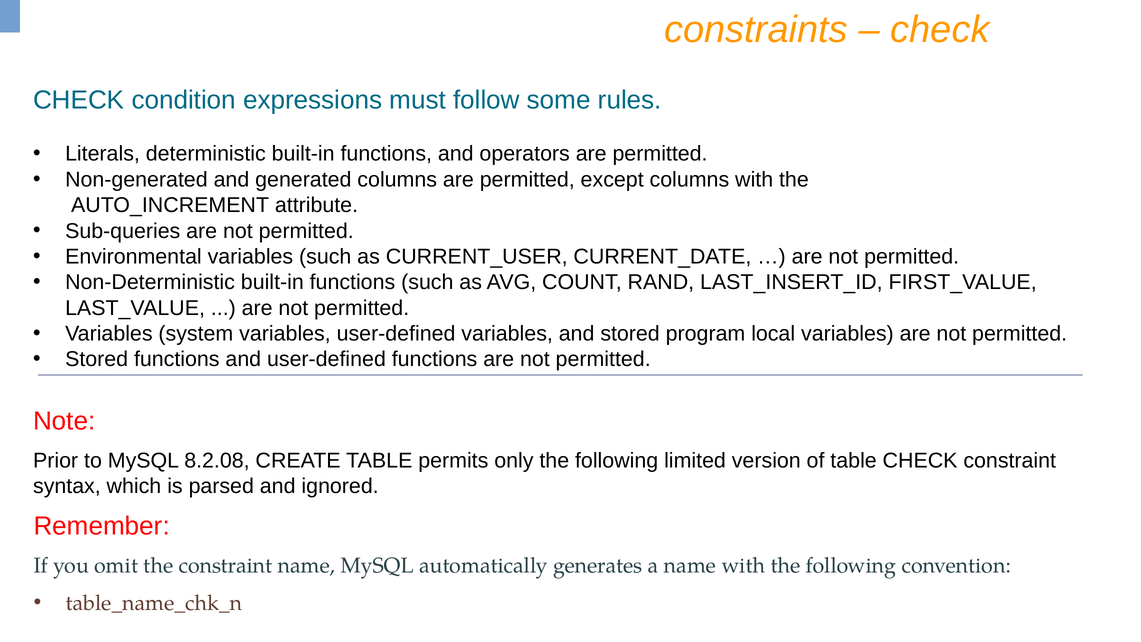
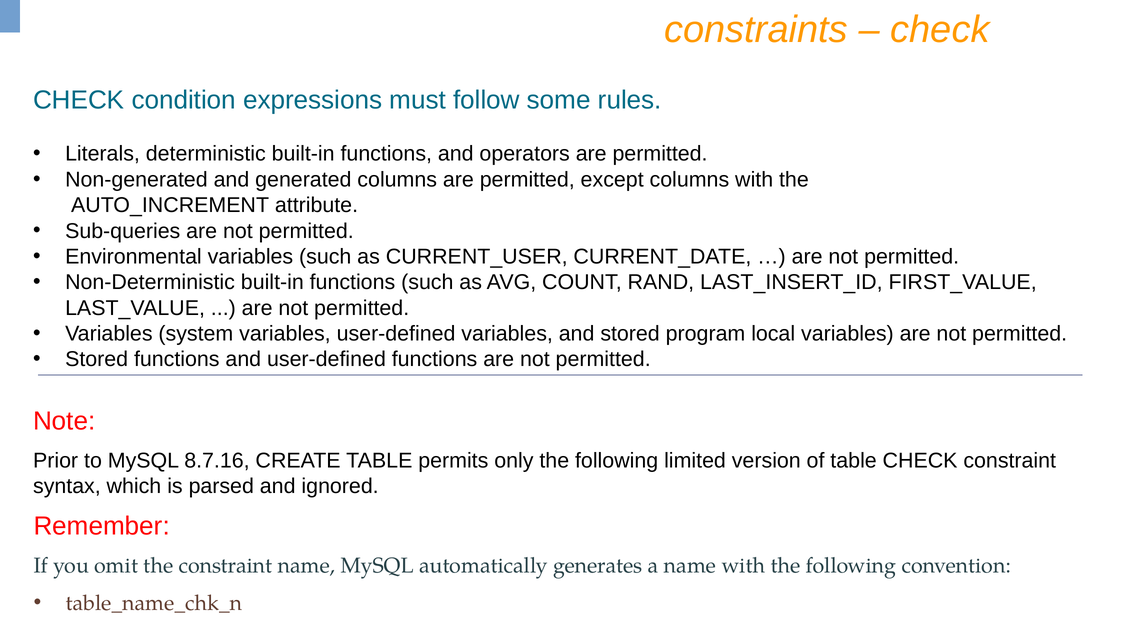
8.2.08: 8.2.08 -> 8.7.16 (217, 460)
